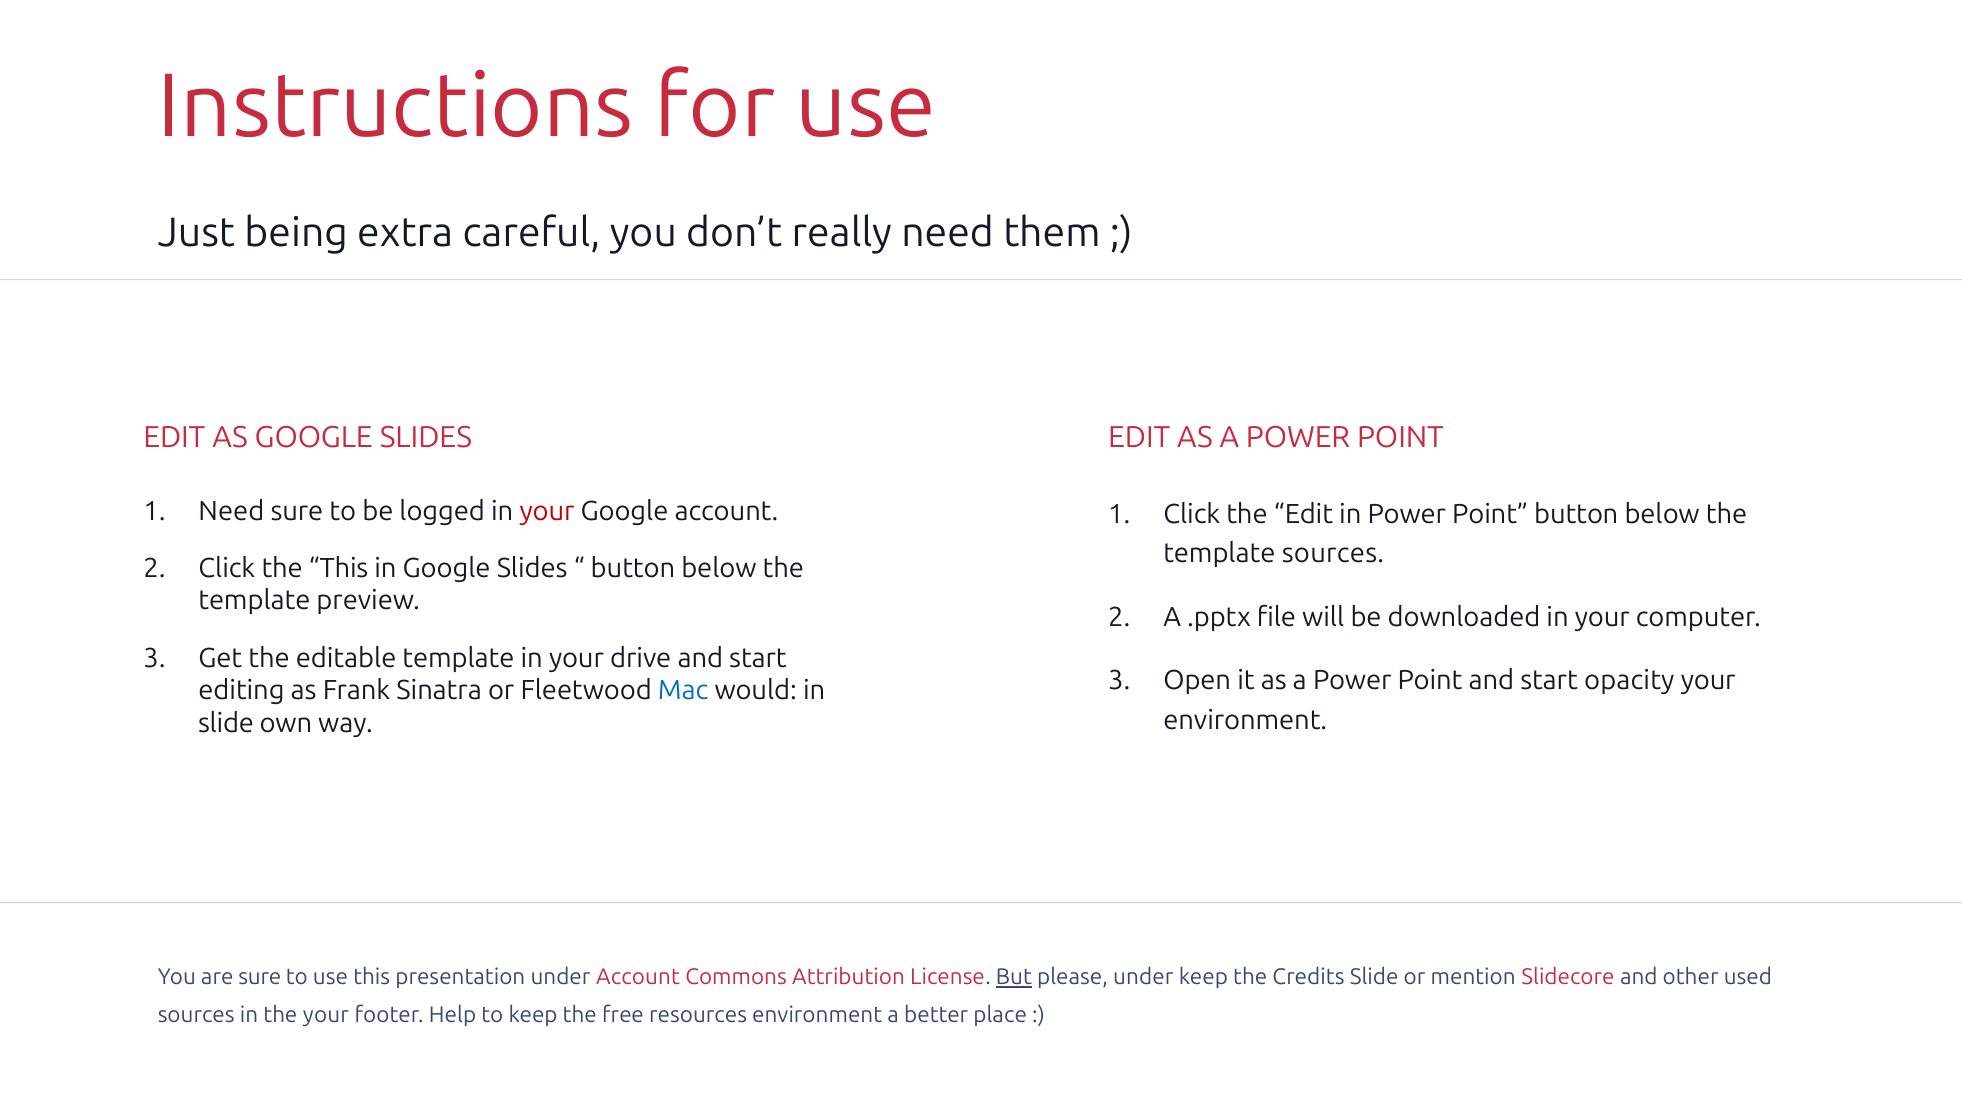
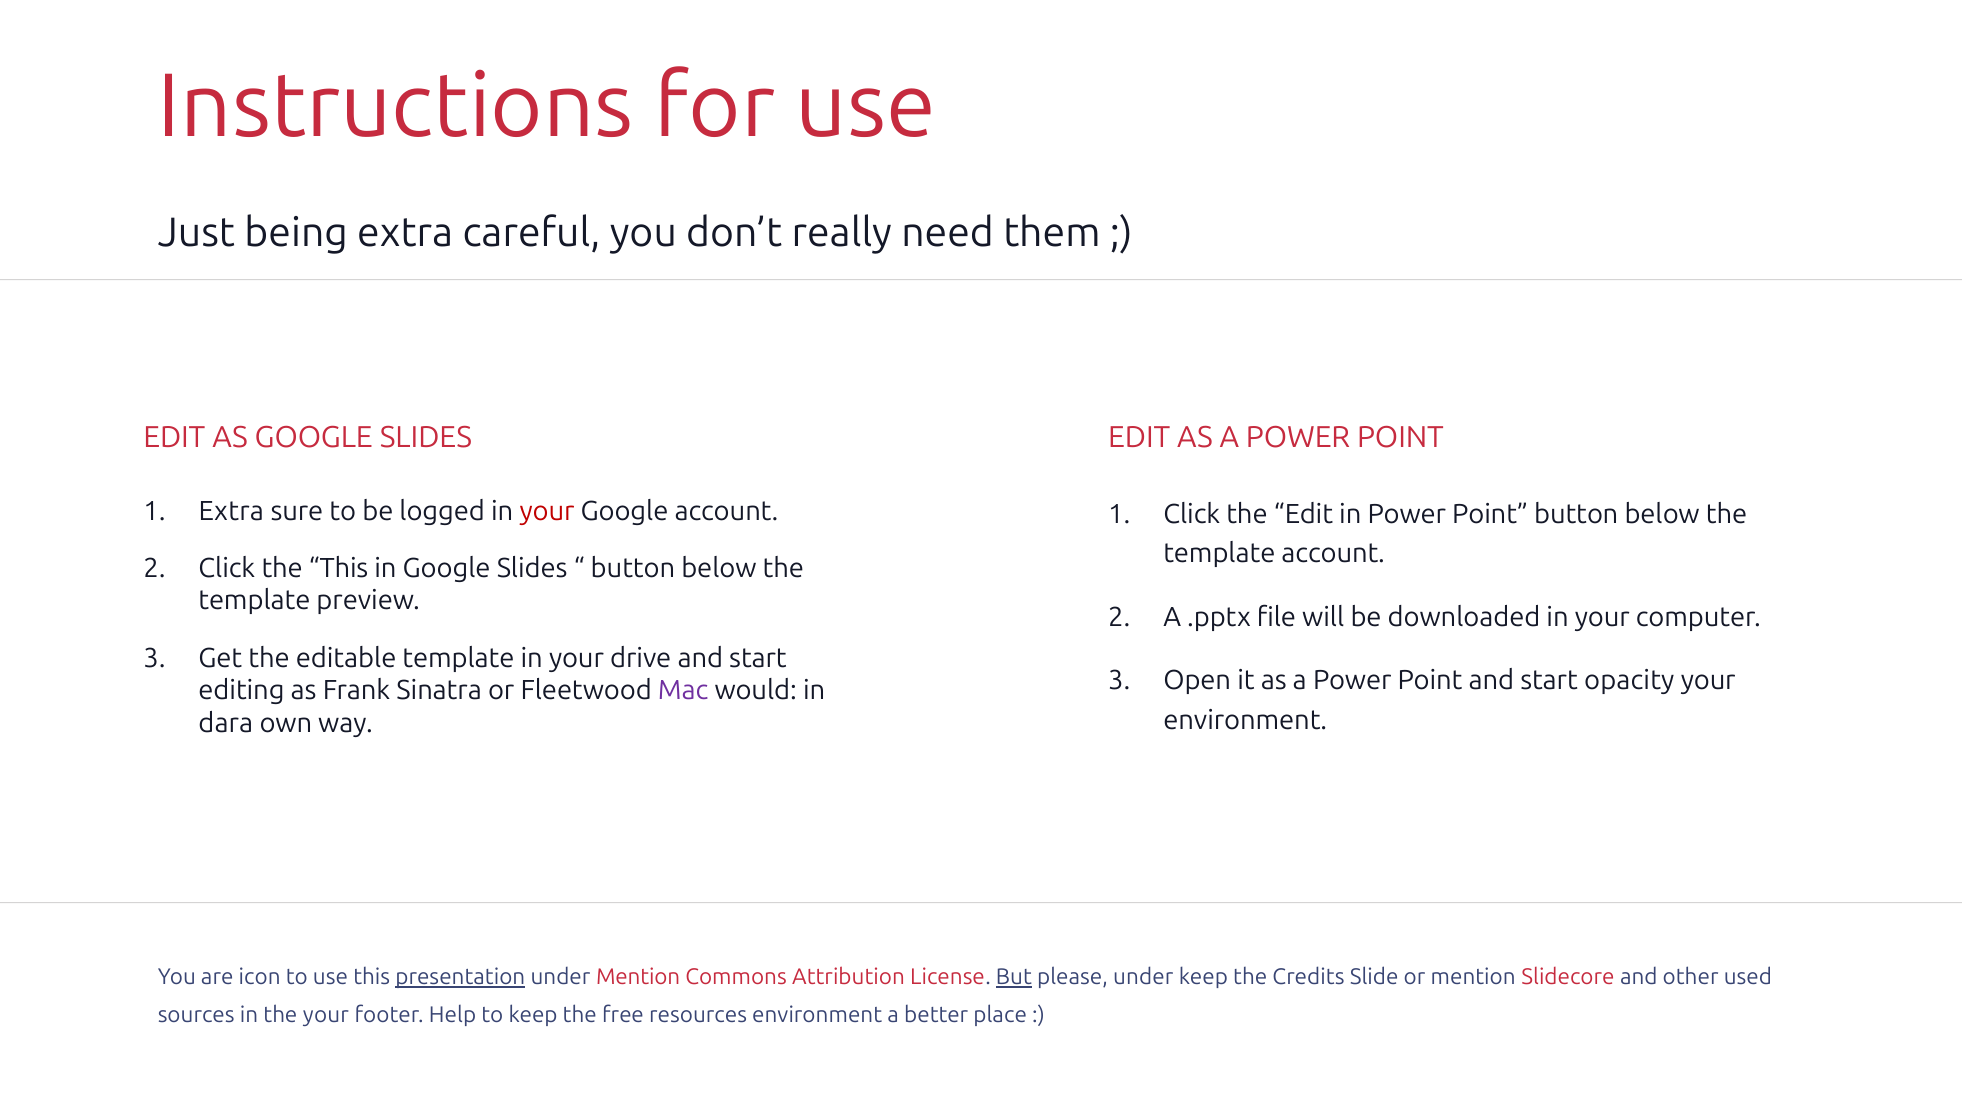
Need: Need -> Extra (231, 511)
template sources: sources -> account (1333, 554)
Mac colour: blue -> purple (683, 691)
slide: slide -> dara (226, 724)
are sure: sure -> icon (260, 978)
presentation underline: none -> present (460, 978)
under Account: Account -> Mention (638, 978)
